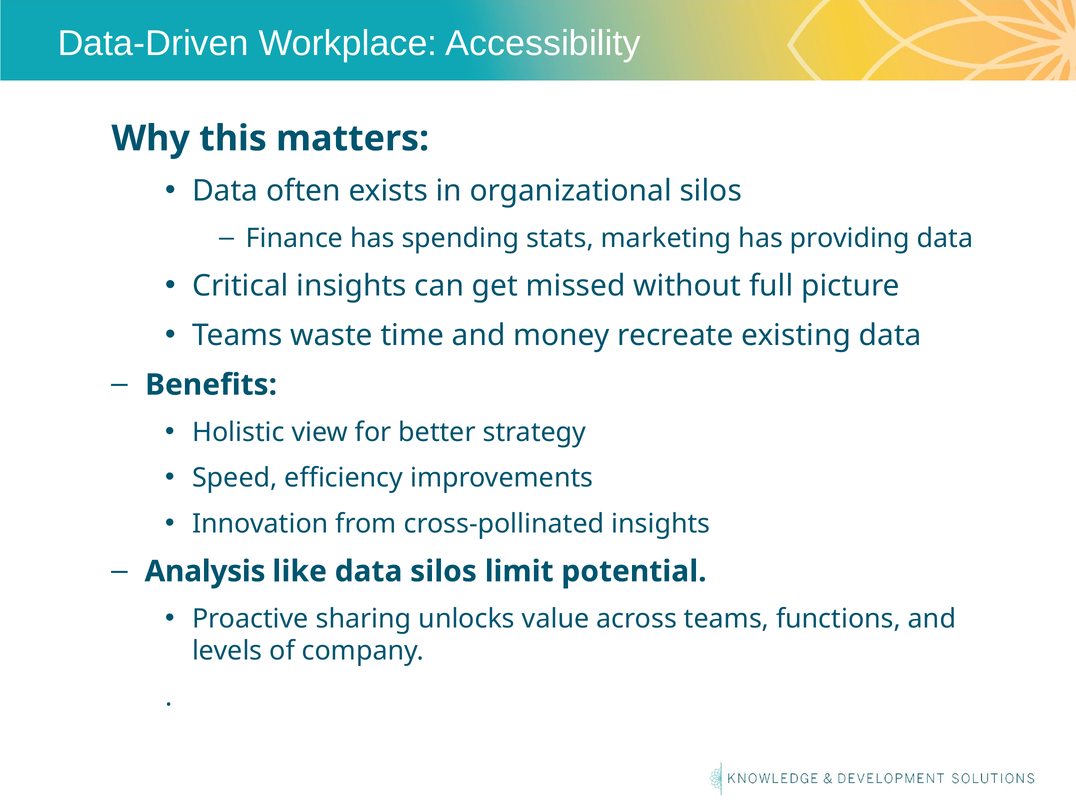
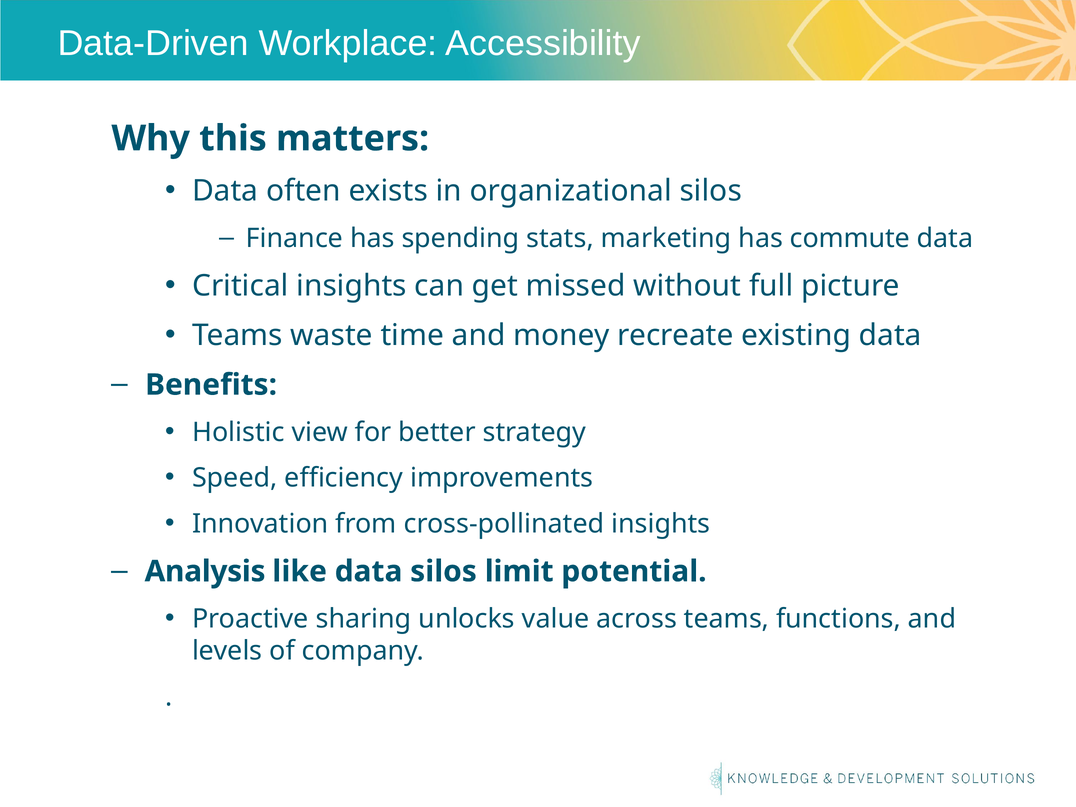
providing: providing -> commute (850, 238)
